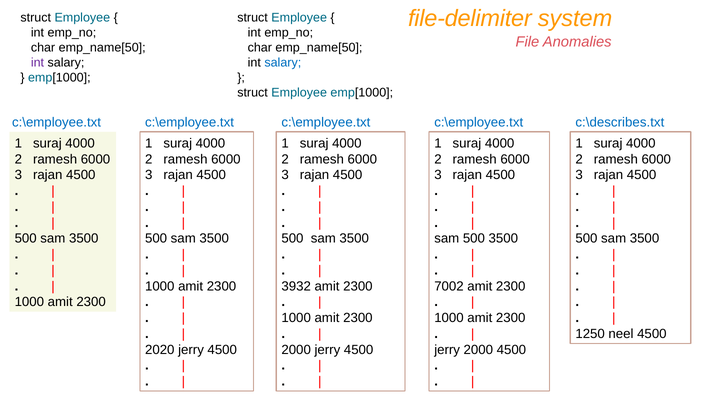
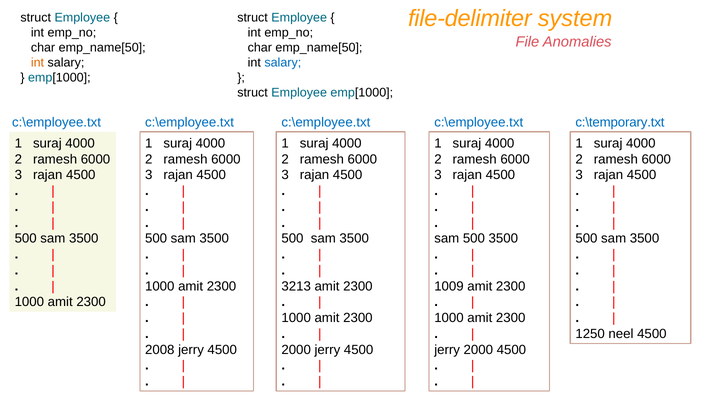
int colour: purple -> orange (37, 63)
c:\describes.txt: c:\describes.txt -> c:\temporary.txt (620, 122)
3932: 3932 -> 3213 (296, 286)
7002: 7002 -> 1009 (449, 286)
2020: 2020 -> 2008 (160, 350)
